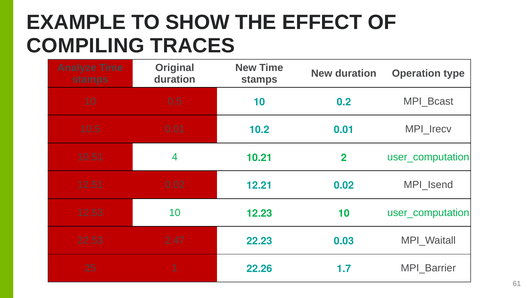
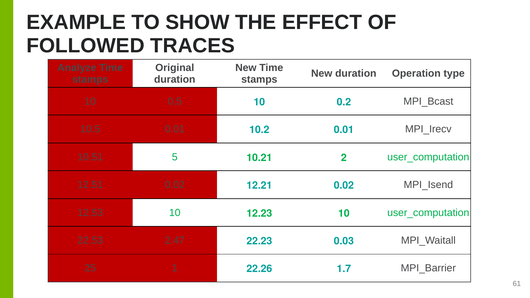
COMPILING: COMPILING -> FOLLOWED (86, 46)
4: 4 -> 5 (175, 157)
